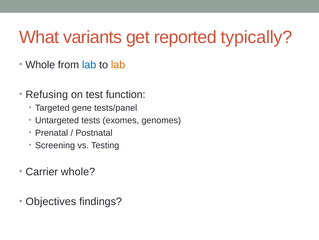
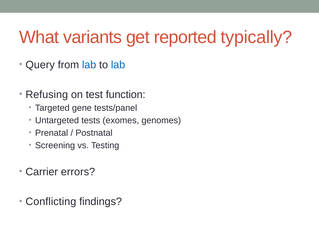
Whole: Whole -> Query (40, 65)
lab colour: orange -> blue (118, 65)
Carrier whole: whole -> errors (78, 171)
Objectives: Objectives -> Conflicting (51, 201)
